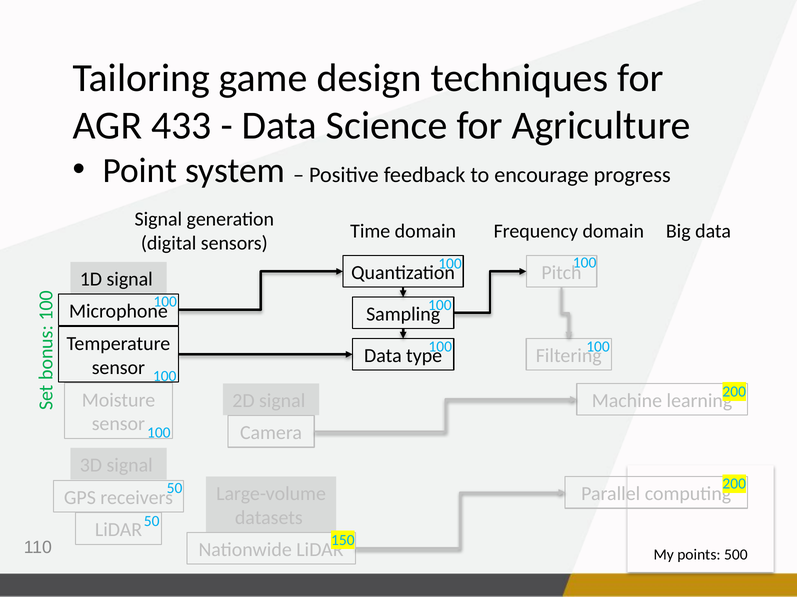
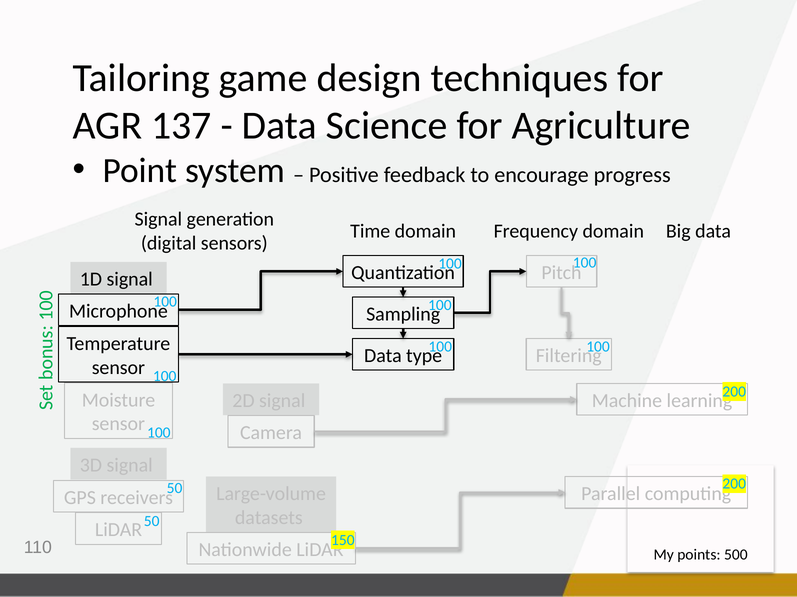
433: 433 -> 137 (181, 126)
